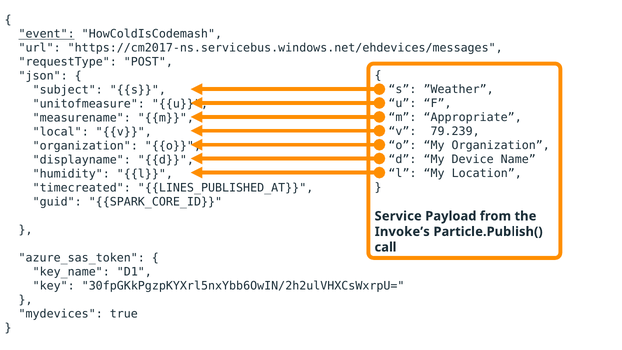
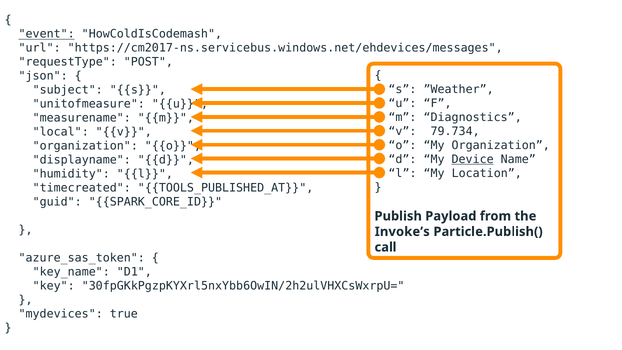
Appropriate: Appropriate -> Diagnostics (473, 117)
79.239: 79.239 -> 79.734 (455, 131)
Device underline: none -> present (473, 159)
LINES_PUBLISHED_AT: LINES_PUBLISHED_AT -> TOOLS_PUBLISHED_AT (226, 188)
Service: Service -> Publish (398, 216)
